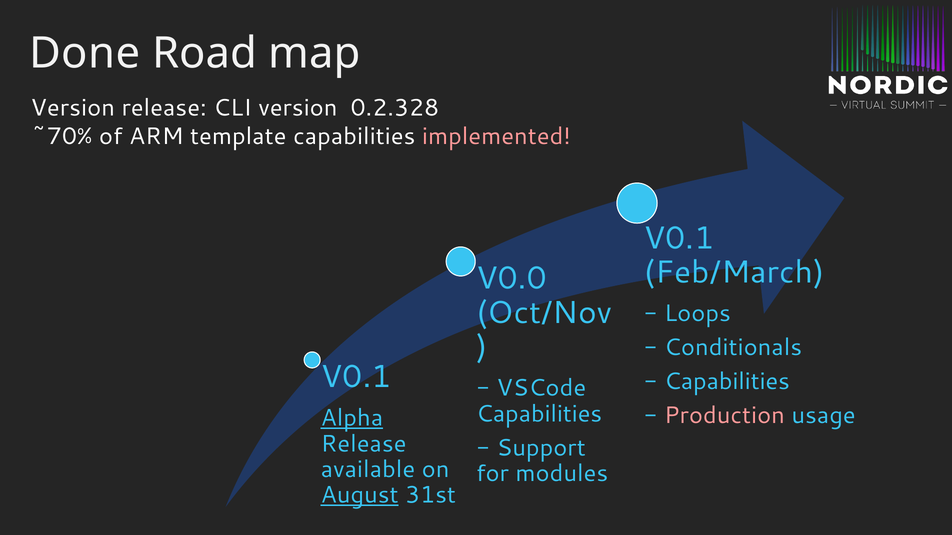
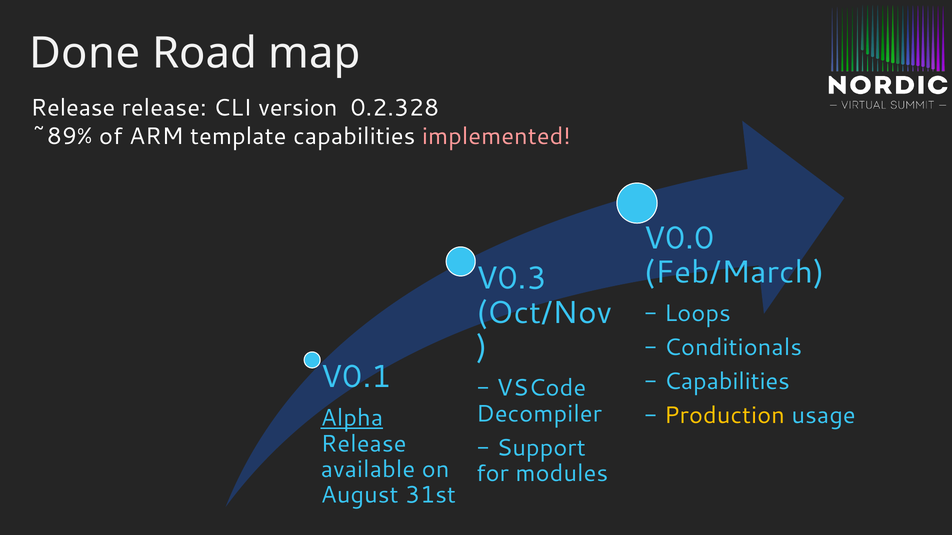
Version: Version -> Release (73, 108)
~70%: ~70% -> ~89% (61, 136)
V0.1: V0.1 -> V0.0 (679, 238)
V0.0: V0.0 -> V0.3 (511, 279)
Capabilities: Capabilities -> Decompiler (539, 414)
Production colour: pink -> yellow (724, 416)
August underline: present -> none (360, 495)
